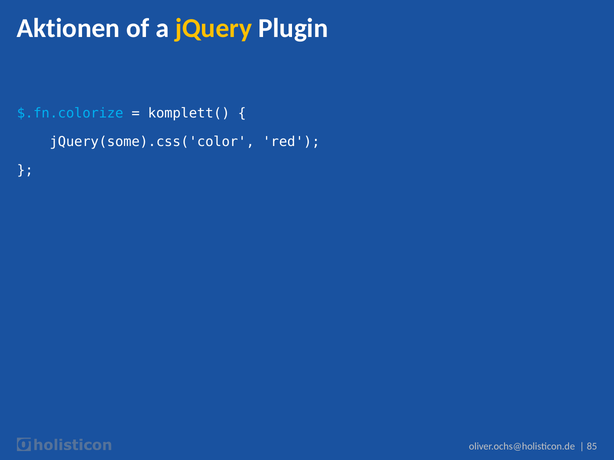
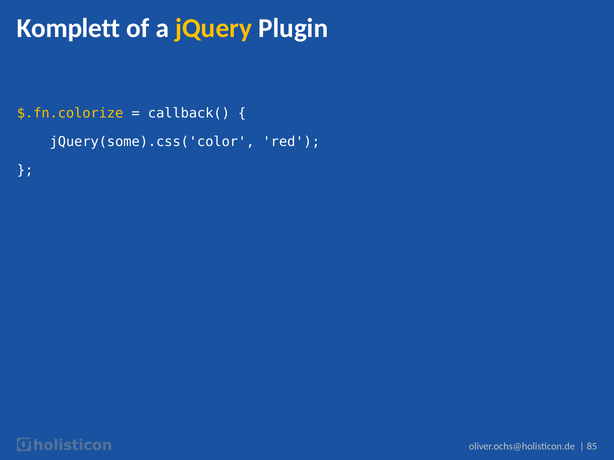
Aktionen: Aktionen -> Komplett (69, 28)
$.fn.colorize colour: light blue -> yellow (70, 114)
komplett(: komplett( -> callback( (189, 114)
